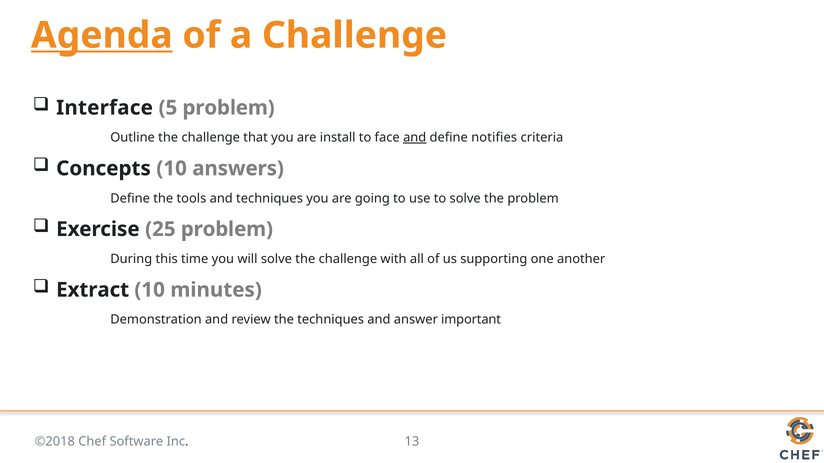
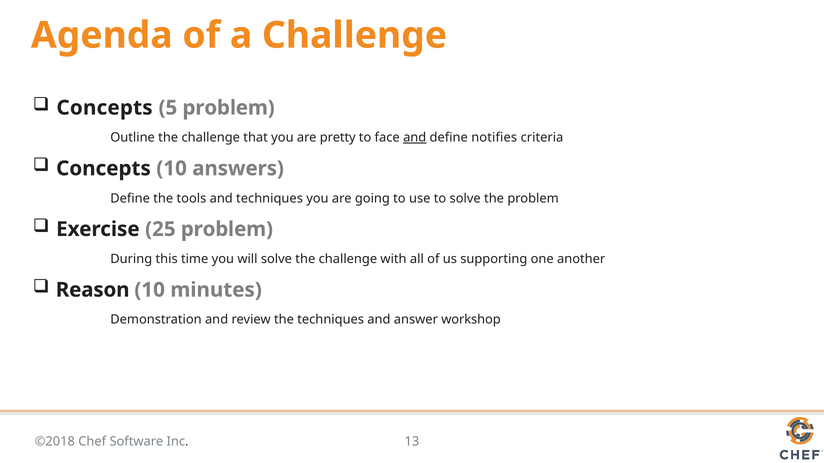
Agenda underline: present -> none (102, 35)
Interface: Interface -> Concepts (105, 108)
install: install -> pretty (338, 138)
Extract: Extract -> Reason (93, 290)
important: important -> workshop (471, 320)
